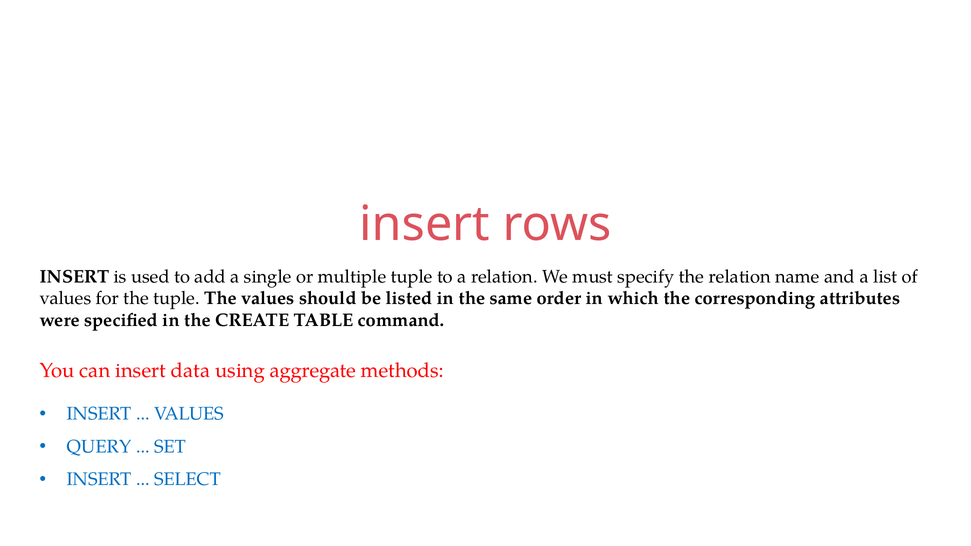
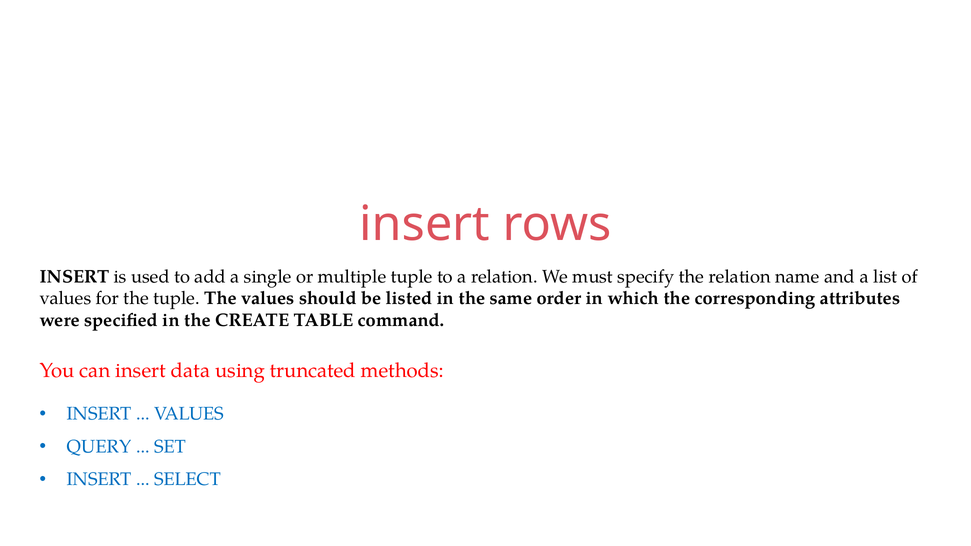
aggregate: aggregate -> truncated (313, 371)
